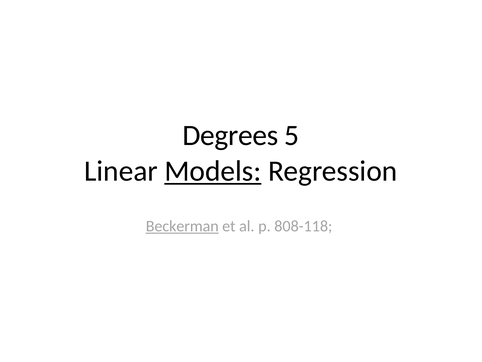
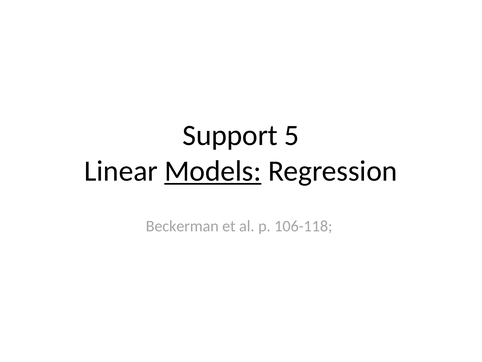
Degrees: Degrees -> Support (230, 135)
Beckerman underline: present -> none (182, 226)
808-118: 808-118 -> 106-118 (303, 226)
